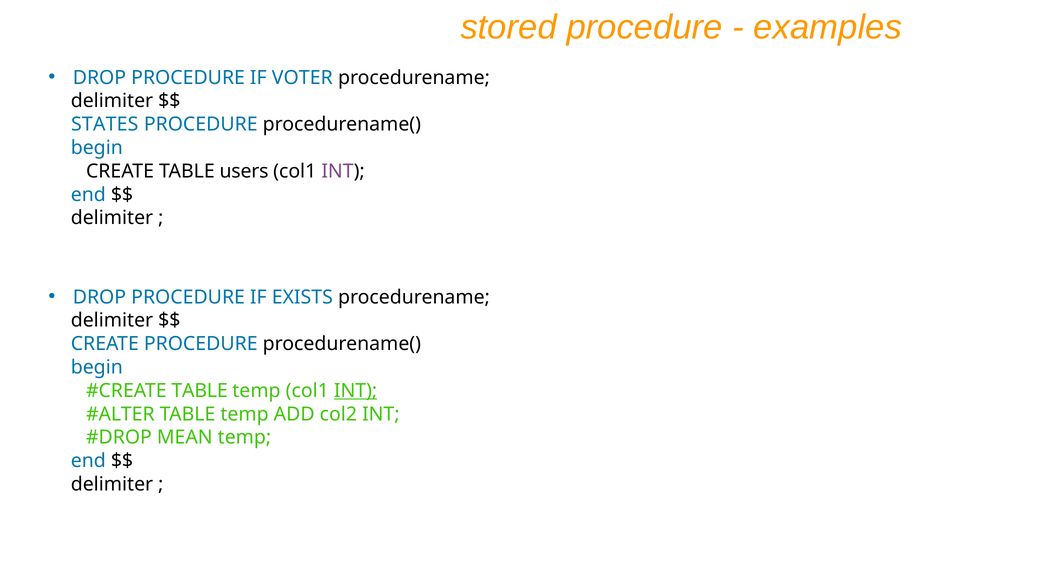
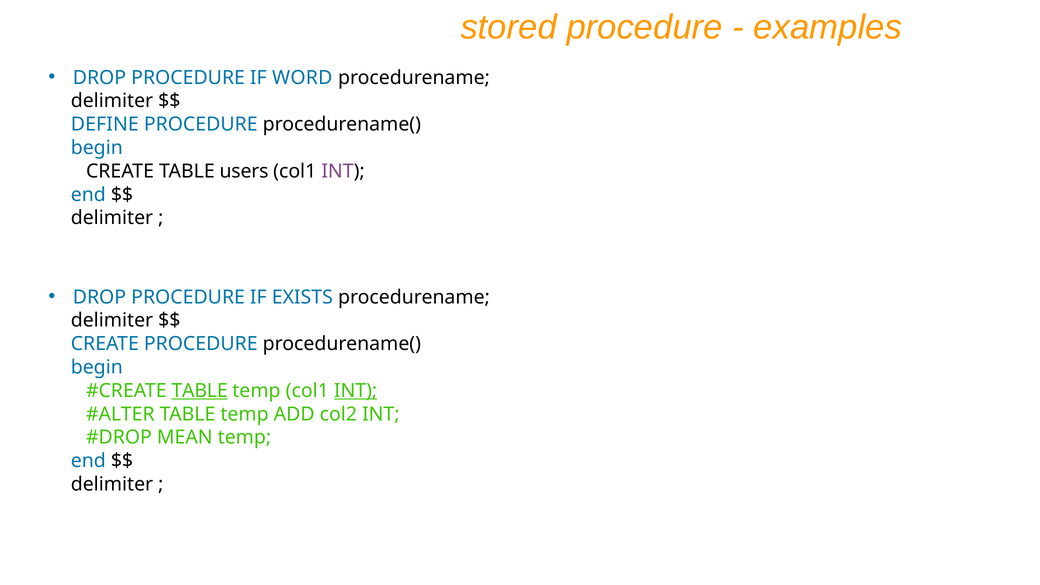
VOTER: VOTER -> WORD (302, 78)
STATES: STATES -> DEFINE (105, 124)
TABLE underline: none -> present (200, 391)
